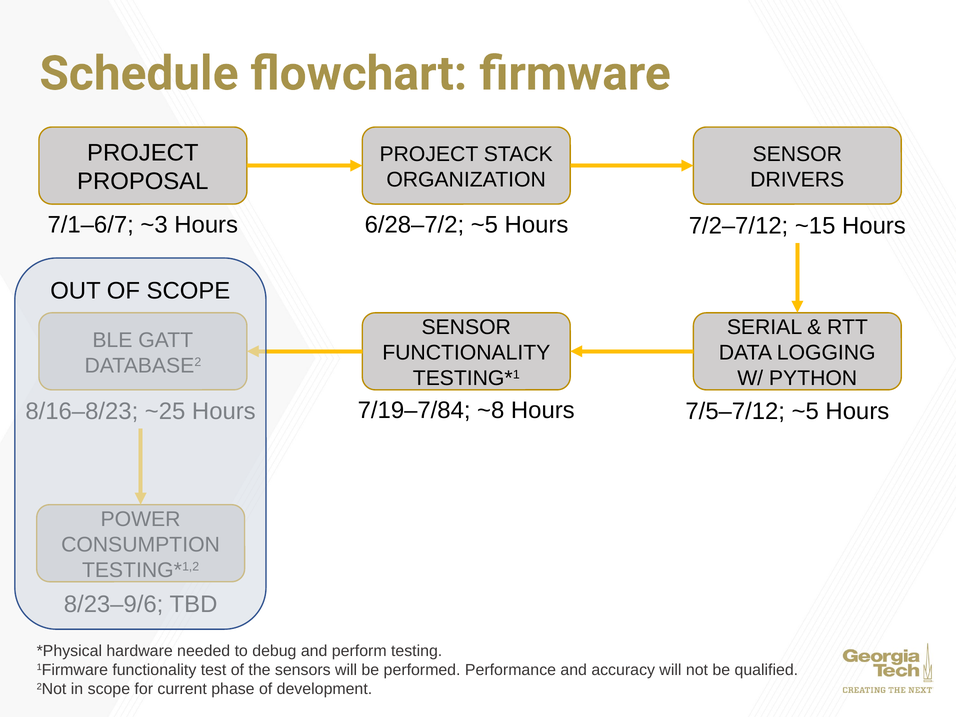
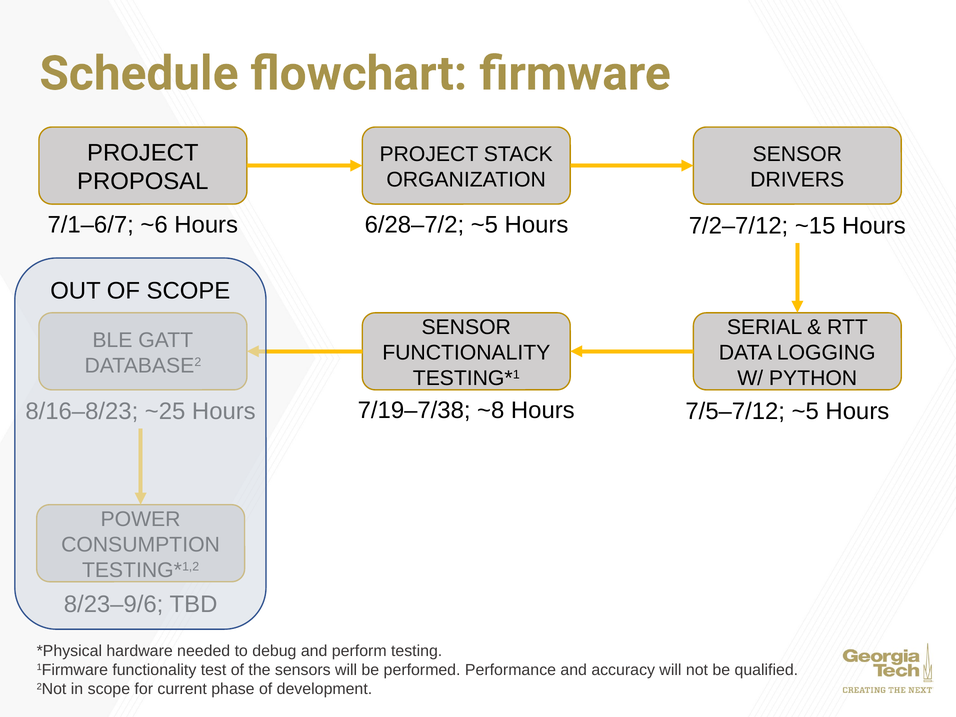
~3: ~3 -> ~6 (154, 225)
7/19–7/84: 7/19–7/84 -> 7/19–7/38 (414, 410)
